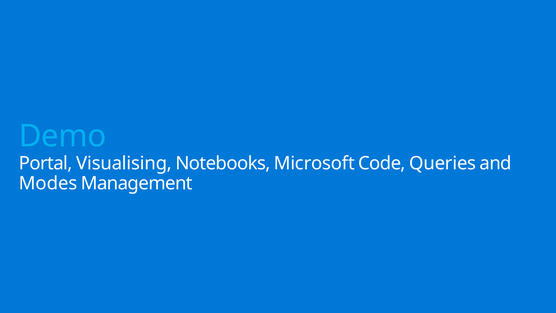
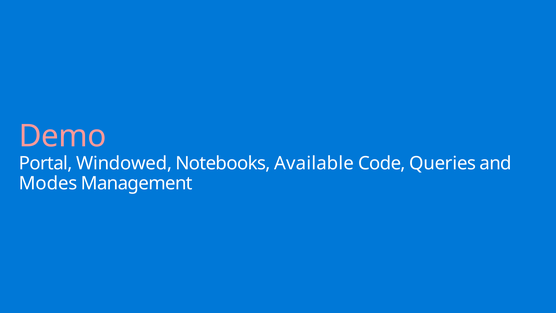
Demo colour: light blue -> pink (63, 136)
Visualising: Visualising -> Windowed (124, 163)
Microsoft: Microsoft -> Available (314, 163)
